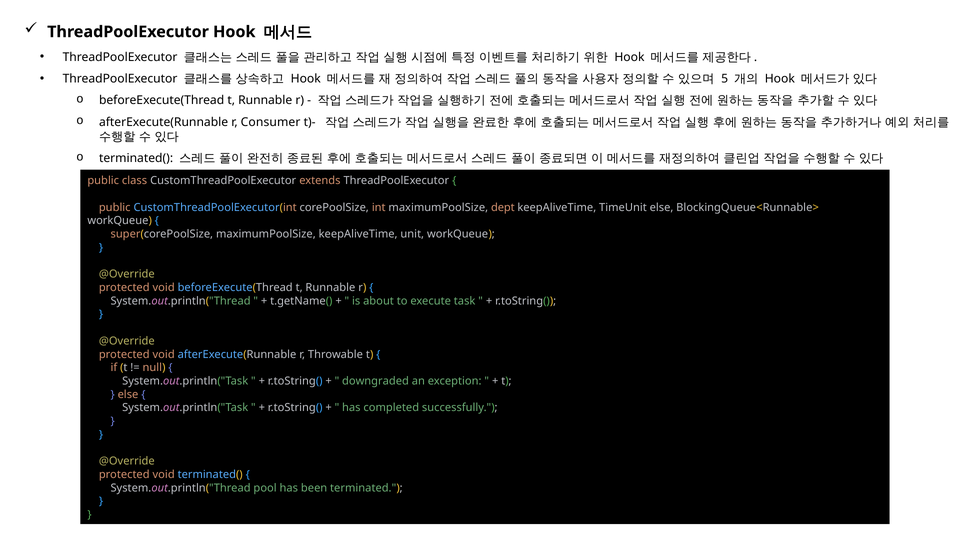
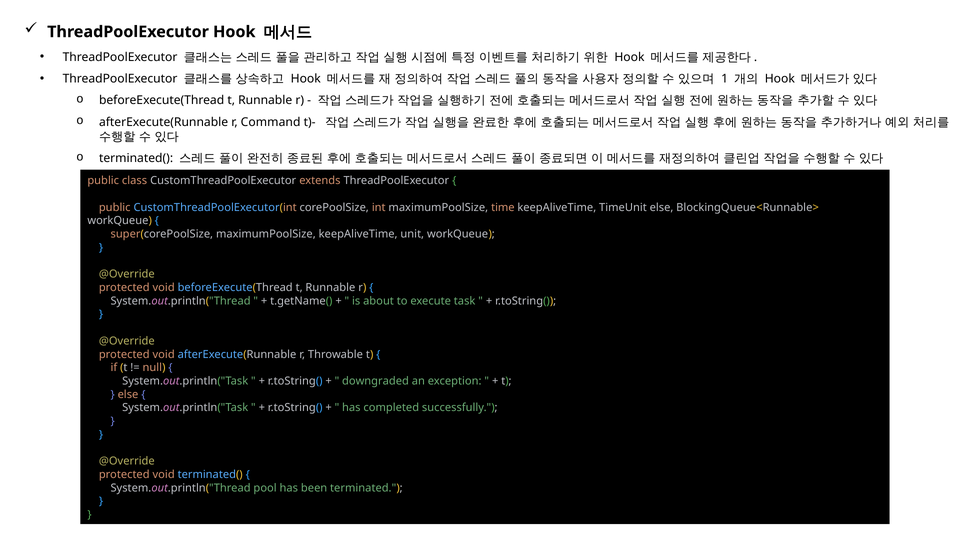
5: 5 -> 1 (725, 79)
Consumer: Consumer -> Command (271, 122)
dept: dept -> time (503, 207)
